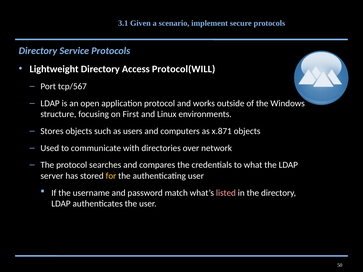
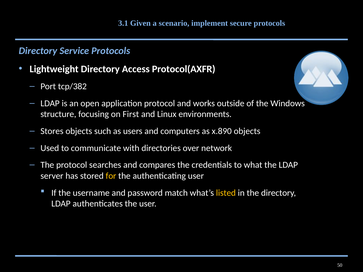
Protocol(WILL: Protocol(WILL -> Protocol(AXFR (184, 69)
tcp/567: tcp/567 -> tcp/382 (72, 87)
x.871: x.871 -> x.890 (222, 131)
listed colour: pink -> yellow (226, 193)
